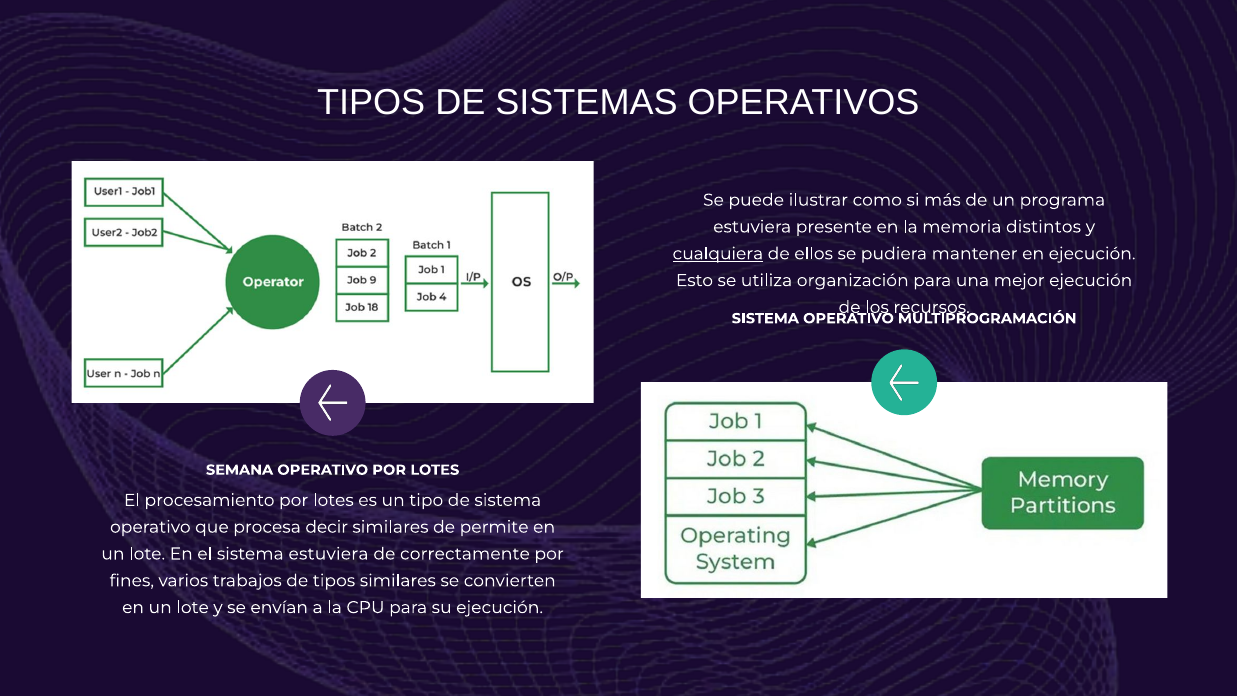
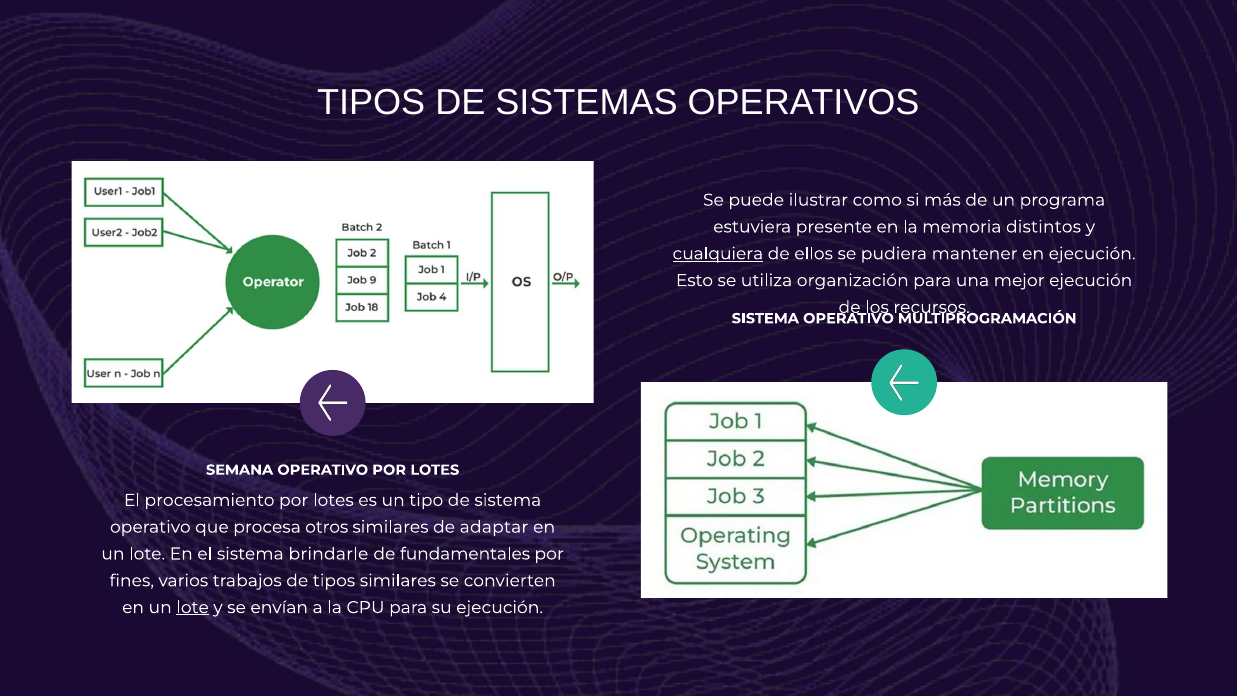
decir: decir -> otros (327, 527)
permite: permite -> adaptar (494, 527)
sistema estuviera: estuviera -> brindarle (328, 554)
correctamente: correctamente -> fundamentales (465, 554)
lote underline: none -> present (193, 607)
